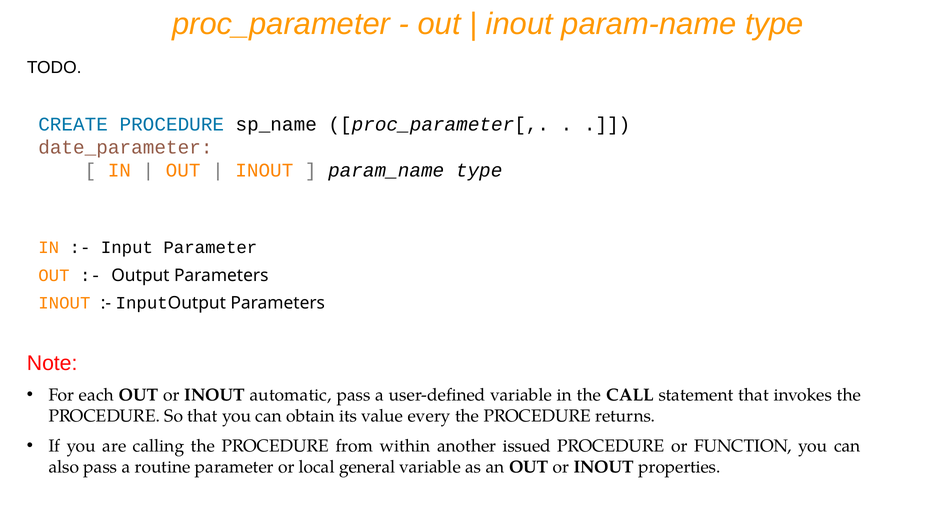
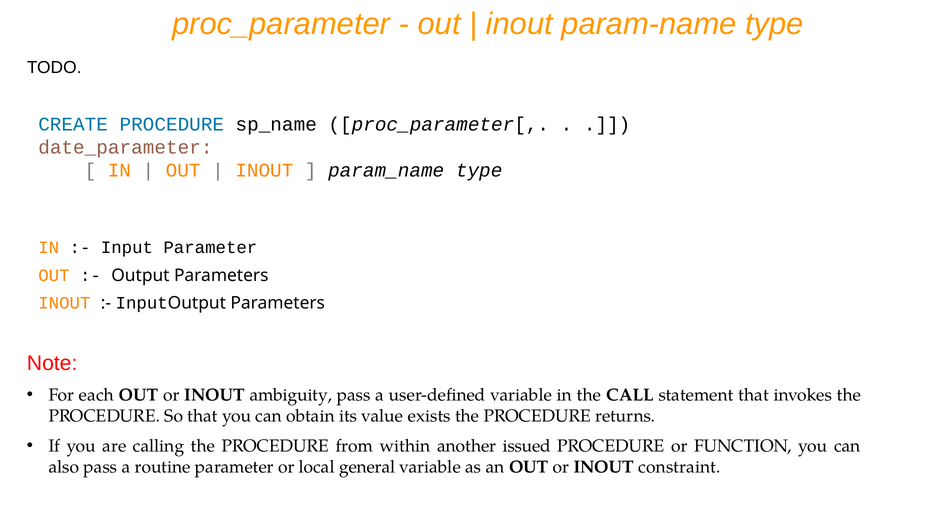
automatic: automatic -> ambiguity (291, 395)
every: every -> exists (429, 416)
properties: properties -> constraint (679, 467)
